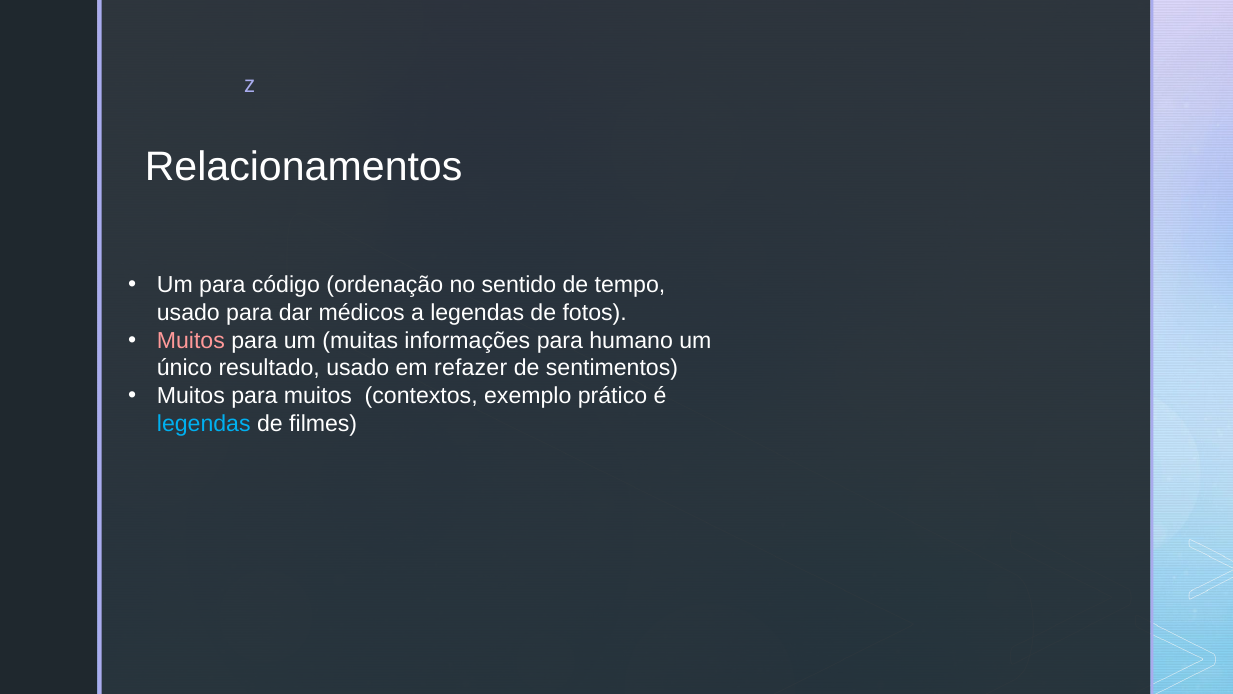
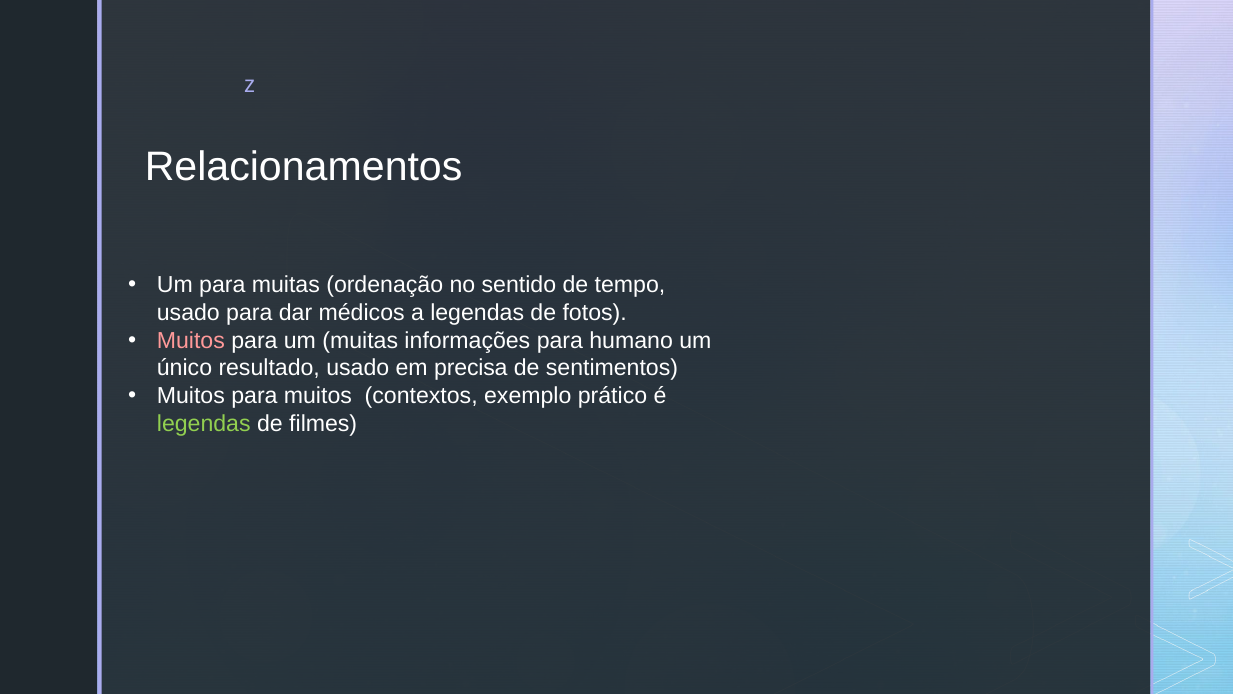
para código: código -> muitas (286, 285)
refazer: refazer -> precisa (471, 368)
legendas colour: light blue -> light green (204, 424)
